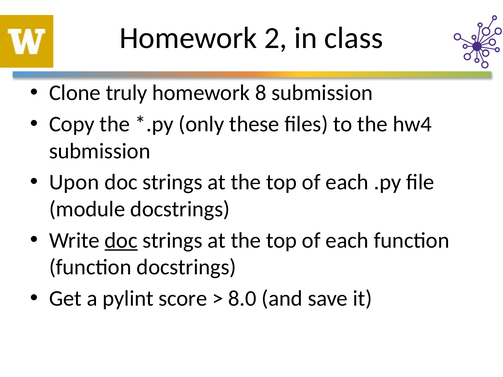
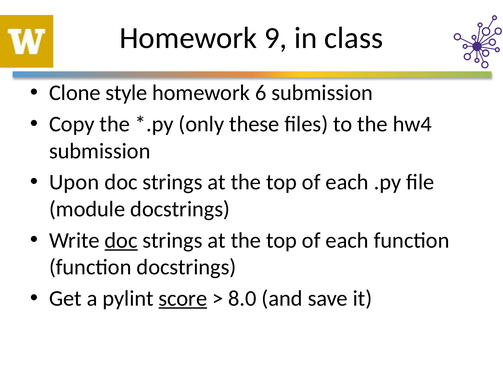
2: 2 -> 9 (276, 38)
truly: truly -> style (126, 93)
8: 8 -> 6 (261, 93)
score underline: none -> present (183, 299)
